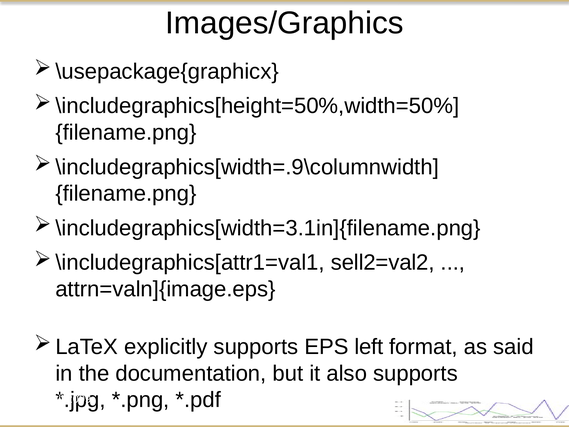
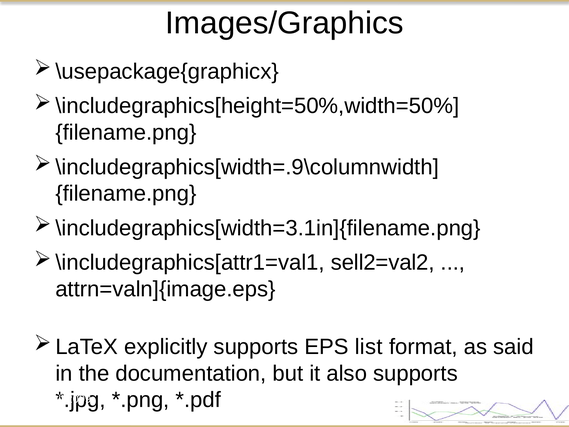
left: left -> list (369, 347)
